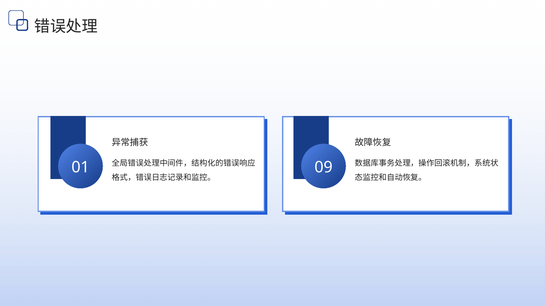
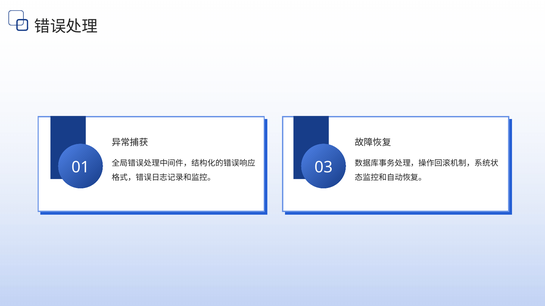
09: 09 -> 03 (324, 168)
